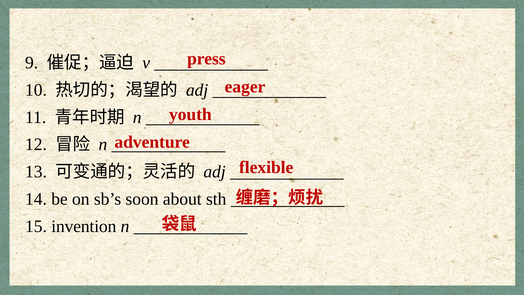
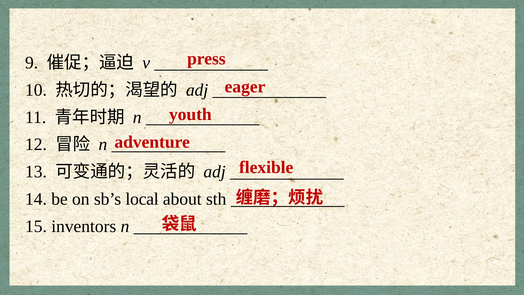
soon: soon -> local (142, 199)
invention: invention -> inventors (84, 226)
